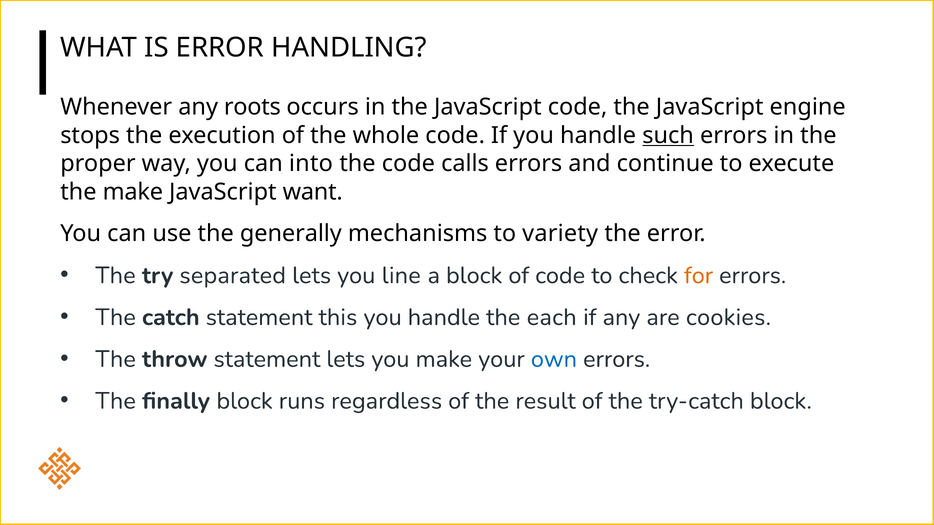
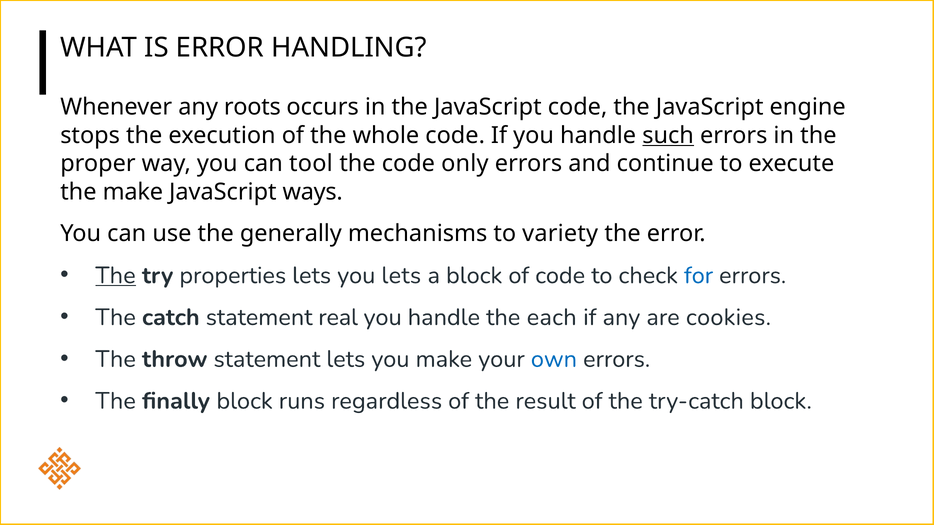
into: into -> tool (311, 164)
calls: calls -> only (465, 164)
want: want -> ways (313, 192)
The underline: none -> present (116, 276)
separated: separated -> properties (233, 276)
you line: line -> lets (401, 276)
for colour: orange -> blue (699, 276)
this: this -> real (338, 317)
